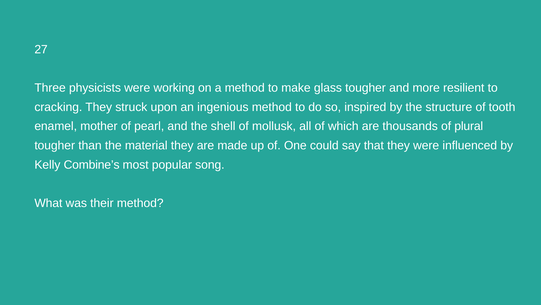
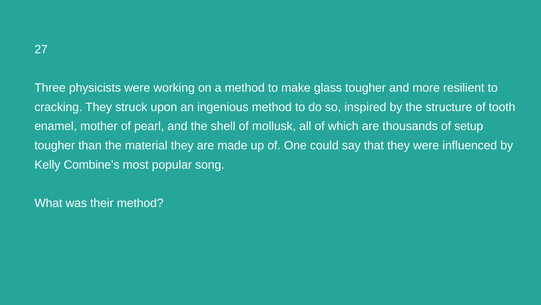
plural: plural -> setup (469, 126)
